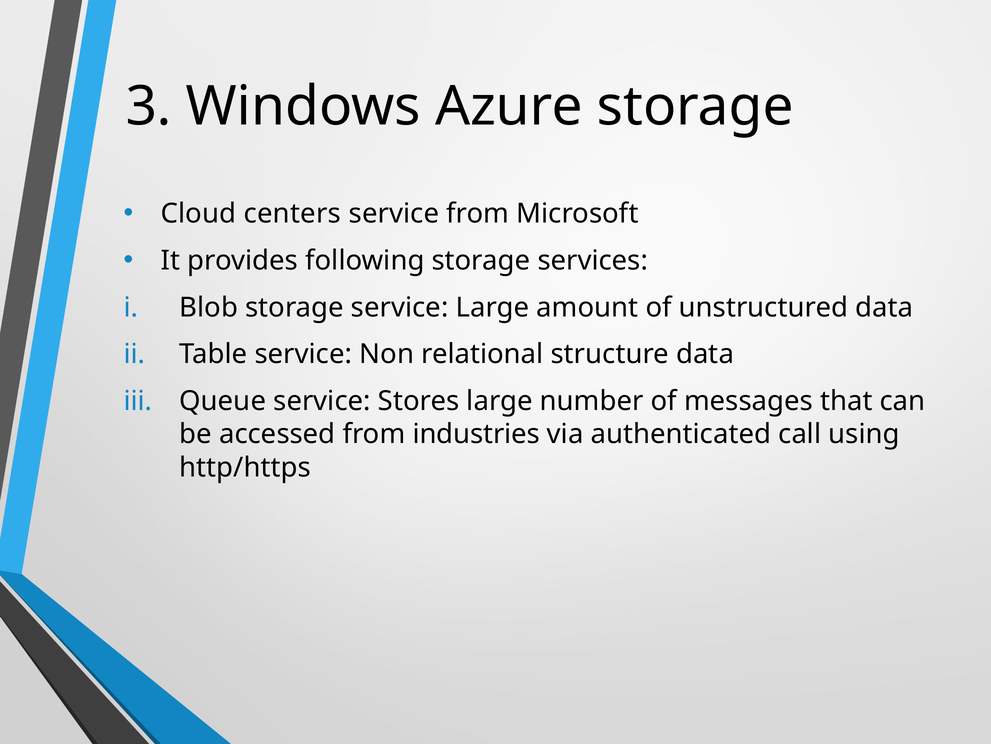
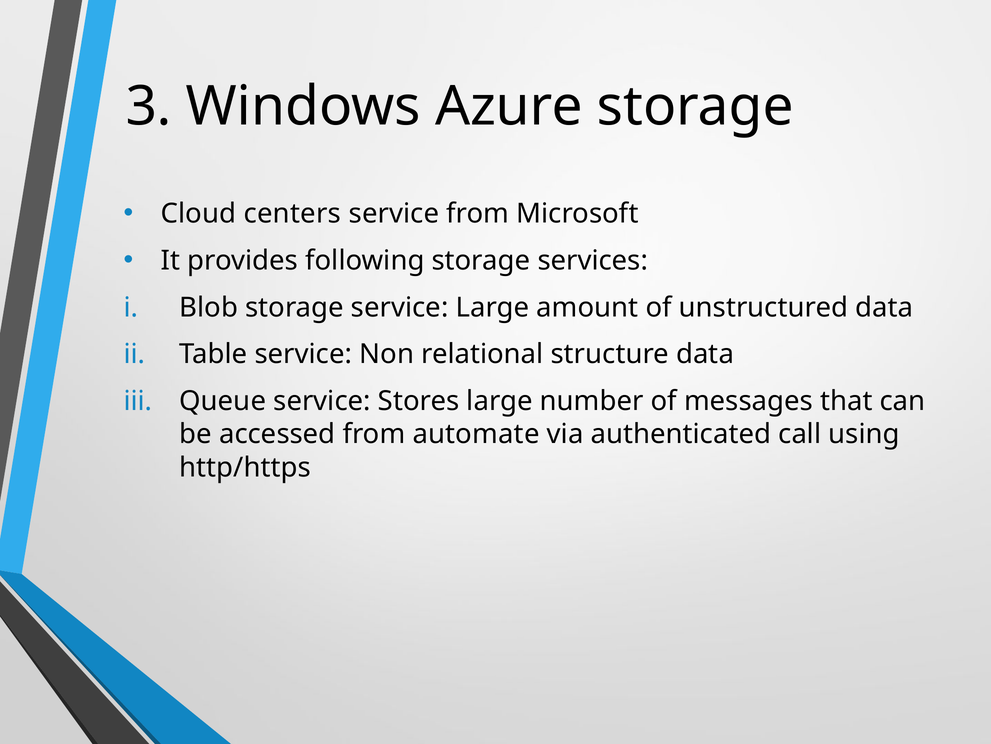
industries: industries -> automate (476, 434)
